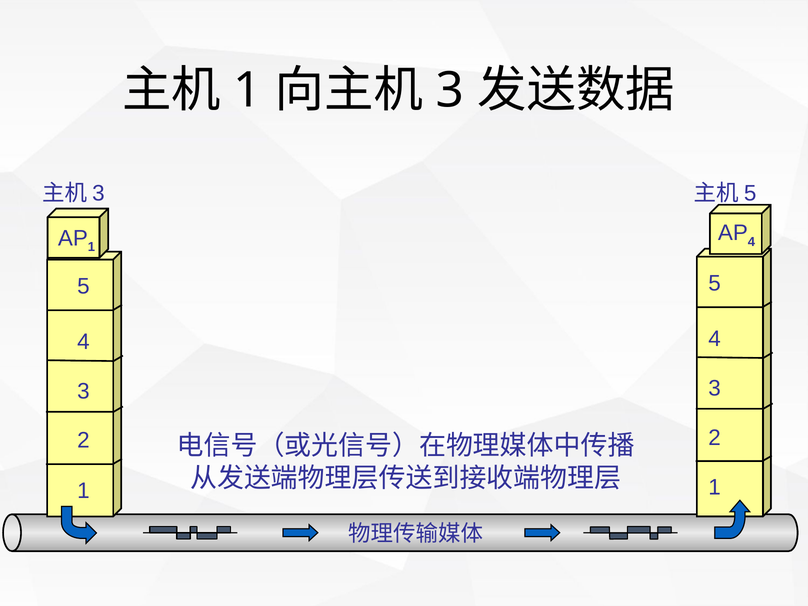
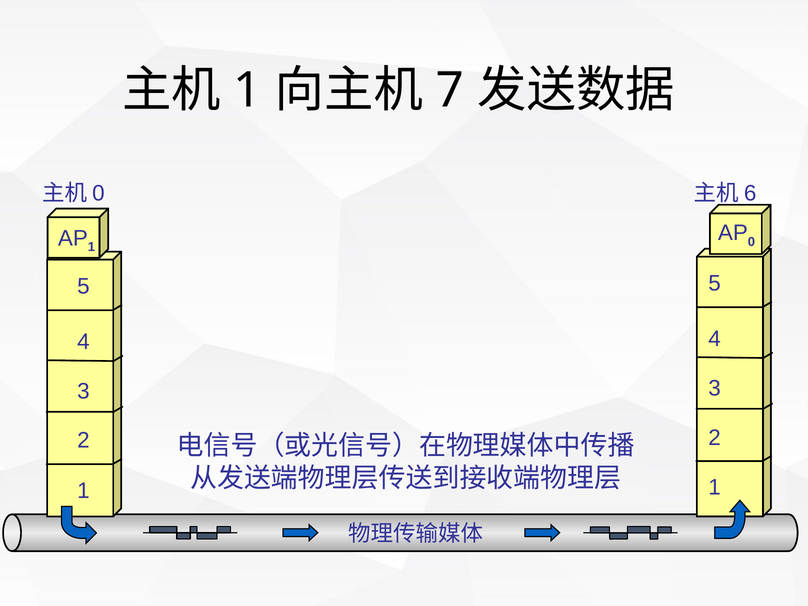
3: 3 -> 7 (450, 90)
3: 3 -> 0 (98, 193)
5: 5 -> 6 (750, 193)
4: 4 -> 0 (751, 242)
